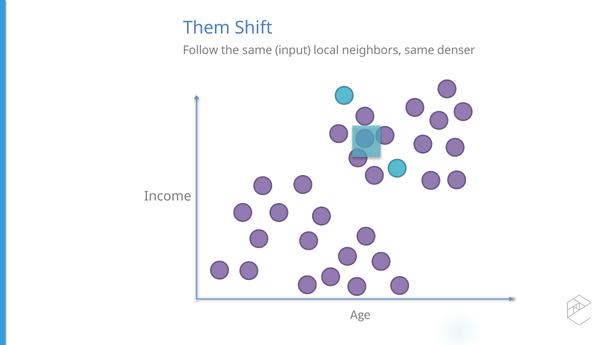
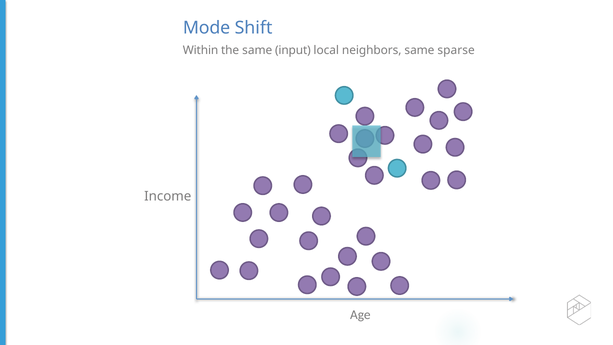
Them: Them -> Mode (207, 28)
Follow: Follow -> Within (201, 50)
denser: denser -> sparse (456, 50)
